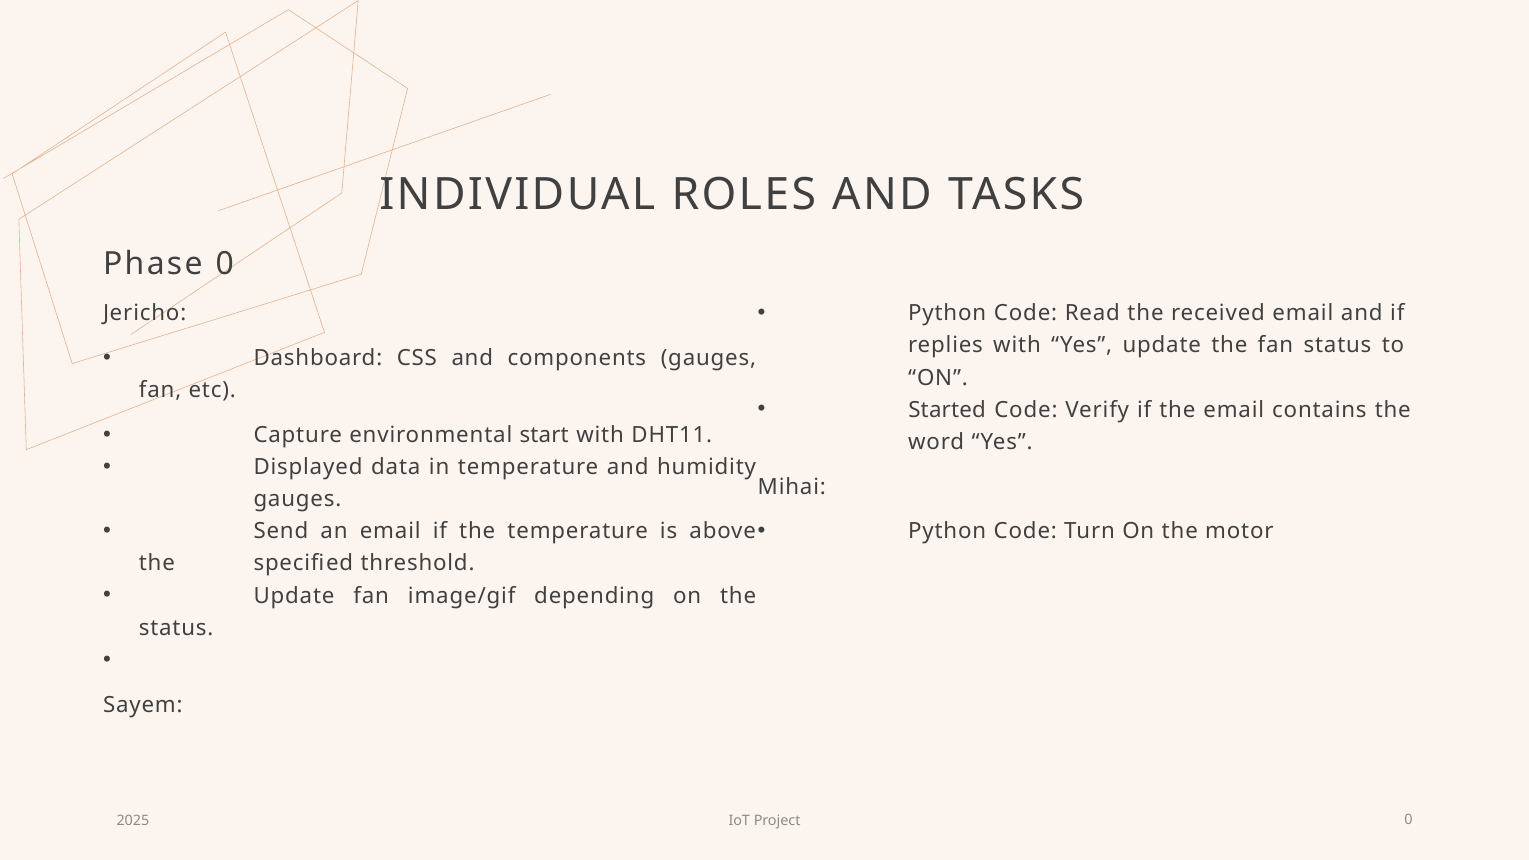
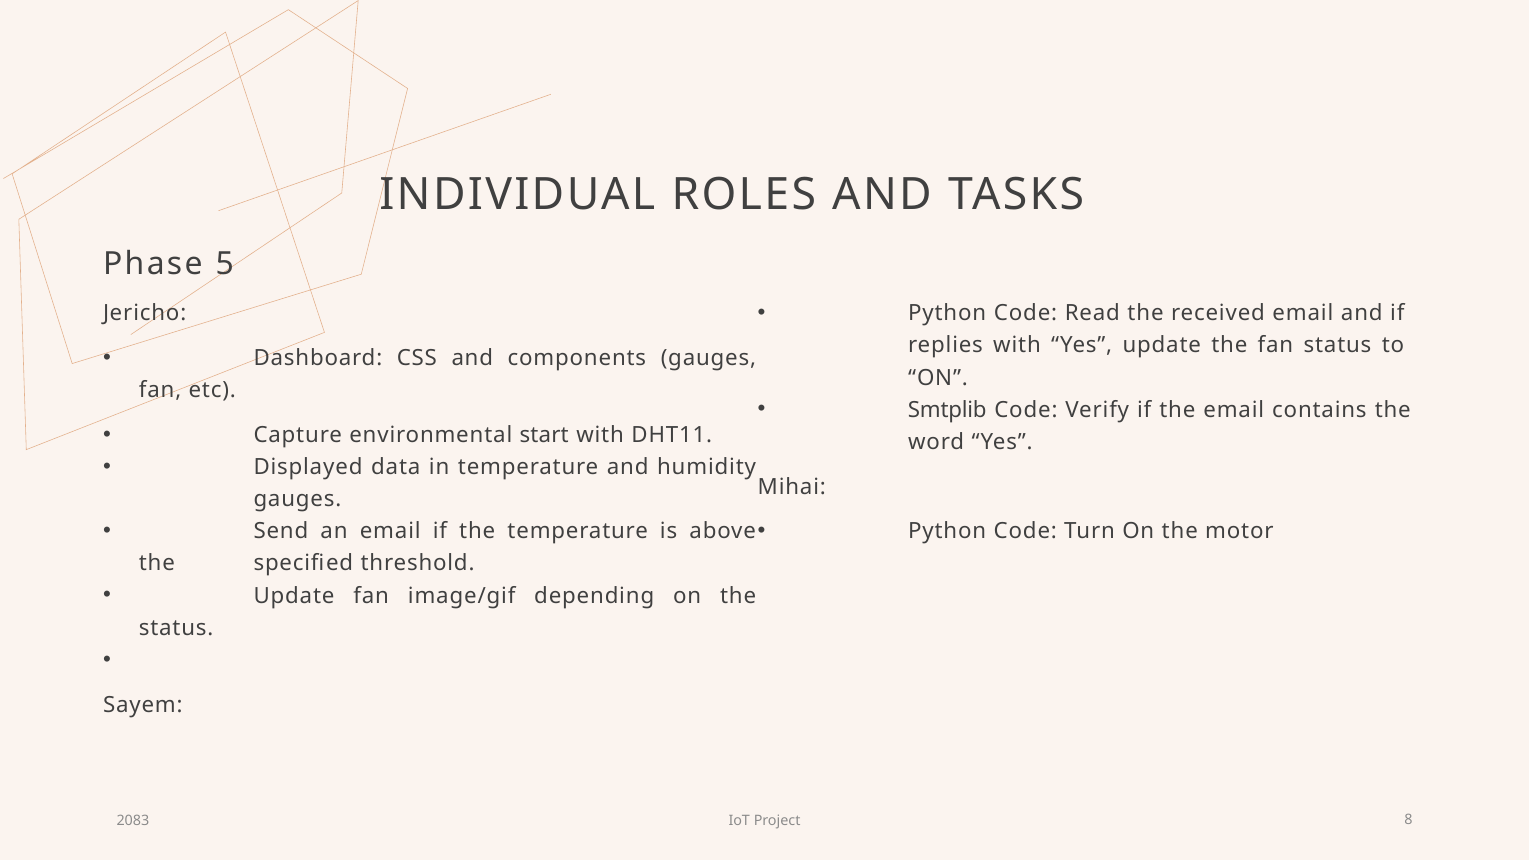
Phase 0: 0 -> 5 (225, 264)
Started: Started -> Smtplib (947, 410)
2025: 2025 -> 2083 (133, 821)
Project 0: 0 -> 8 (1408, 820)
